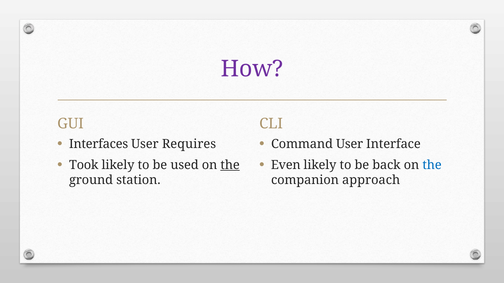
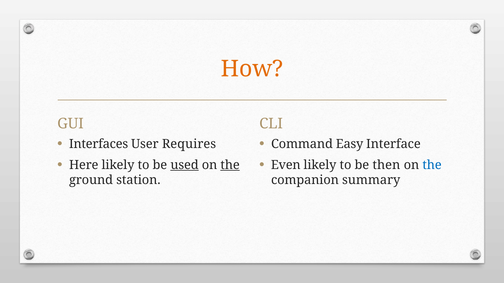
How colour: purple -> orange (252, 69)
Command User: User -> Easy (350, 144)
Took: Took -> Here (84, 165)
used underline: none -> present (184, 165)
back: back -> then (386, 165)
approach: approach -> summary (371, 180)
